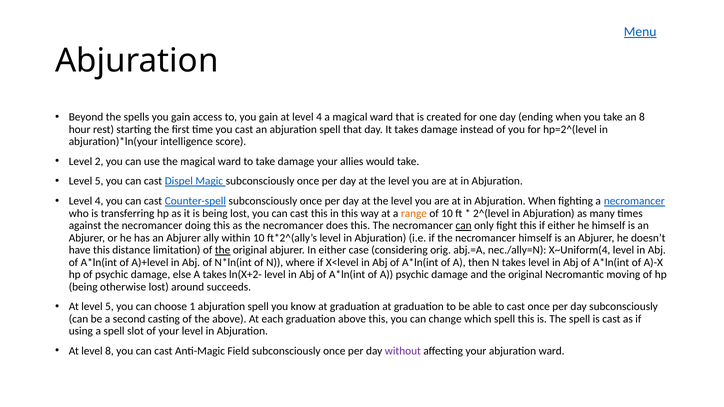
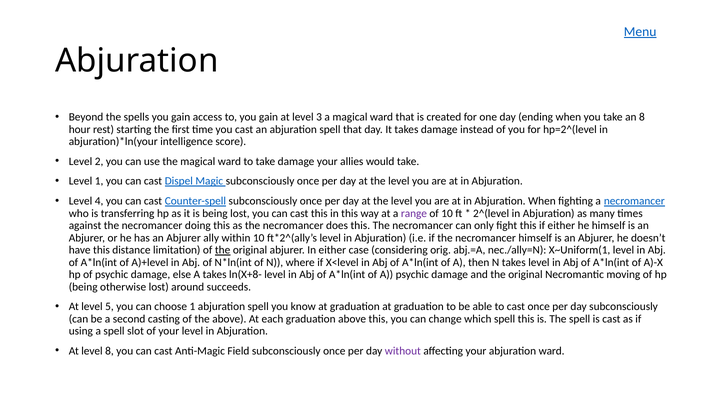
at level 4: 4 -> 3 (319, 117)
5: 5 -> 1 (99, 181)
range colour: orange -> purple (414, 214)
can underline: present -> none (464, 226)
X~Uniform(4: X~Uniform(4 -> X~Uniform(1 (580, 250)
ln(X+2-: ln(X+2- -> ln(X+8- (245, 275)
